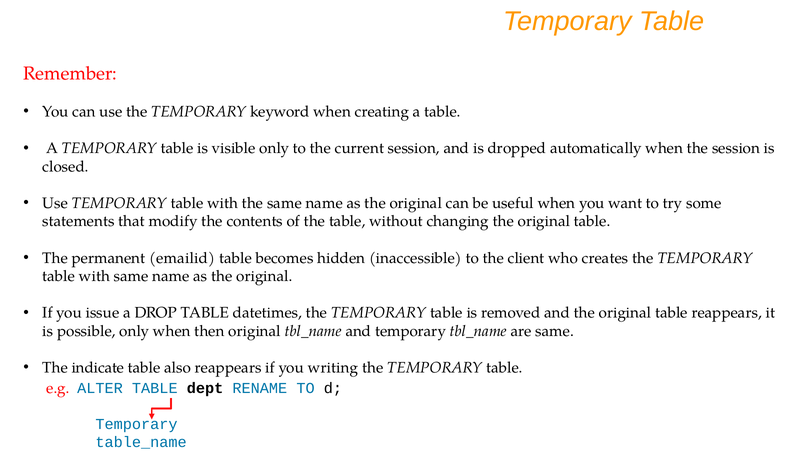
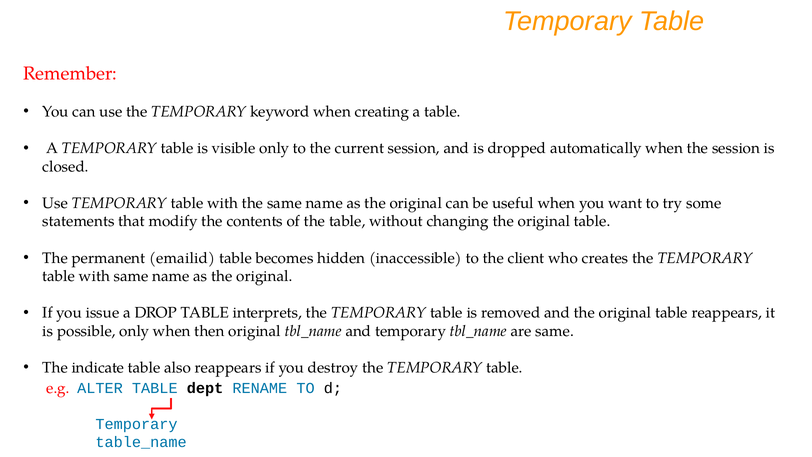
datetimes: datetimes -> interprets (267, 313)
writing: writing -> destroy (333, 367)
